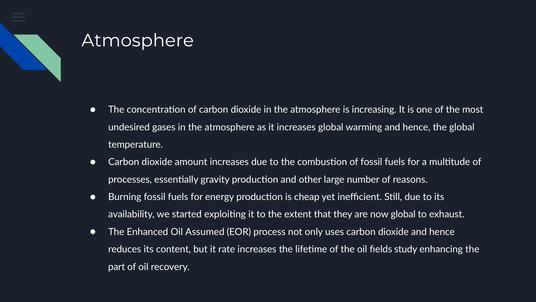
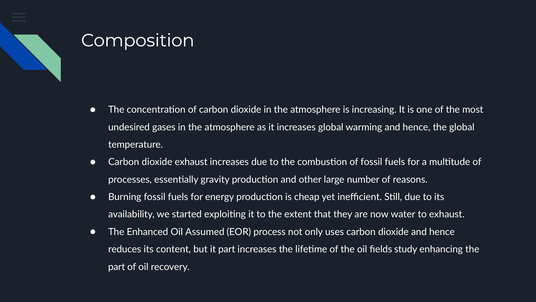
Atmosphere: Atmosphere -> Composition (138, 40)
dioxide amount: amount -> exhaust (191, 162)
now global: global -> water (403, 214)
it rate: rate -> part (227, 249)
